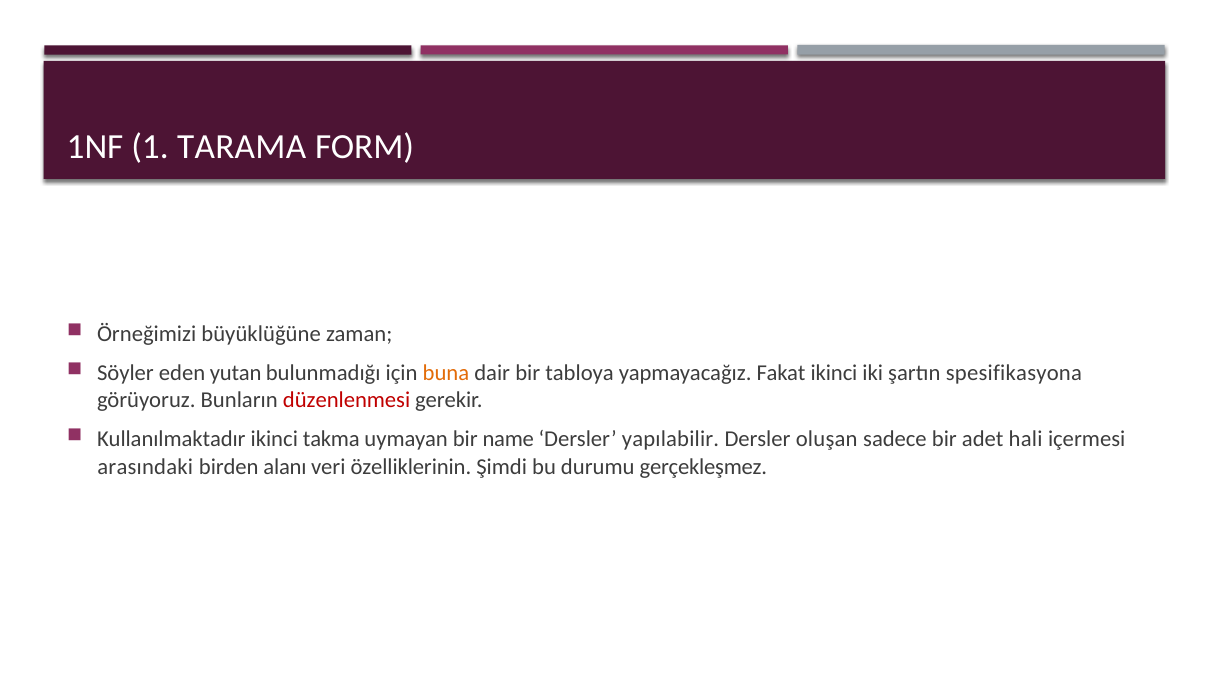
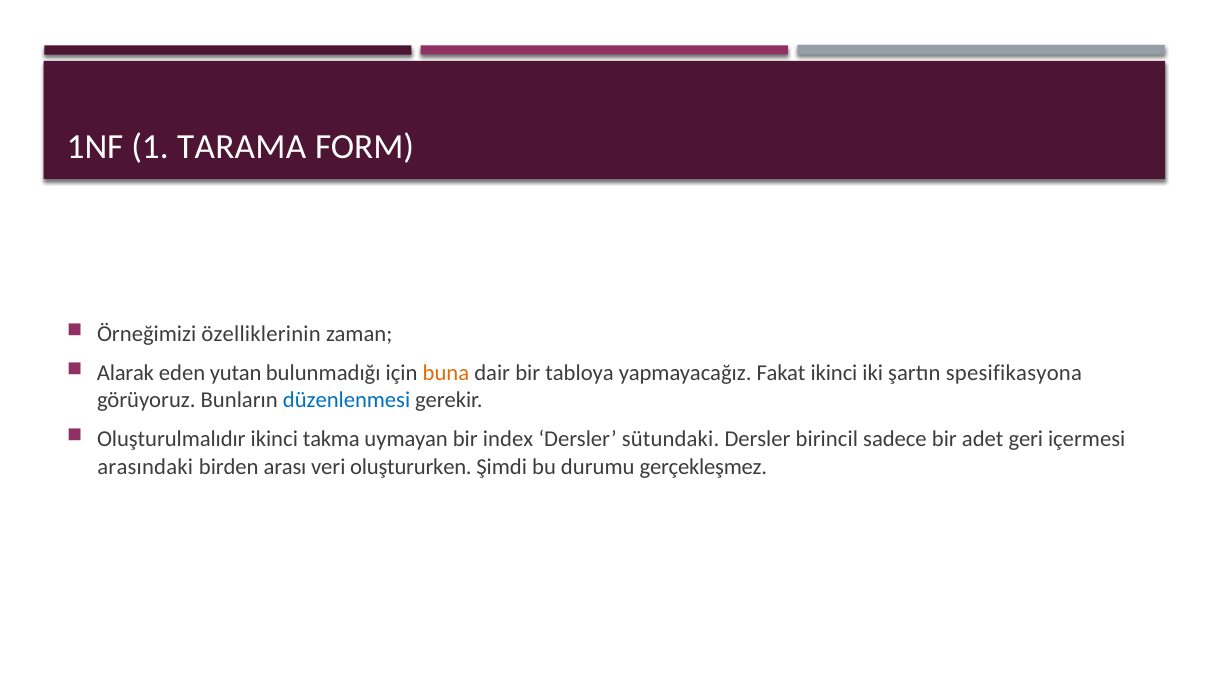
büyüklüğüne: büyüklüğüne -> özelliklerinin (261, 334)
Söyler: Söyler -> Alarak (125, 373)
düzenlenmesi colour: red -> blue (347, 400)
Kullanılmaktadır: Kullanılmaktadır -> Oluşturulmalıdır (171, 439)
name: name -> index (508, 439)
yapılabilir: yapılabilir -> sütundaki (671, 439)
oluşan: oluşan -> birincil (827, 439)
hali: hali -> geri (1026, 439)
alanı: alanı -> arası (285, 467)
özelliklerinin: özelliklerinin -> oluştururken (411, 467)
